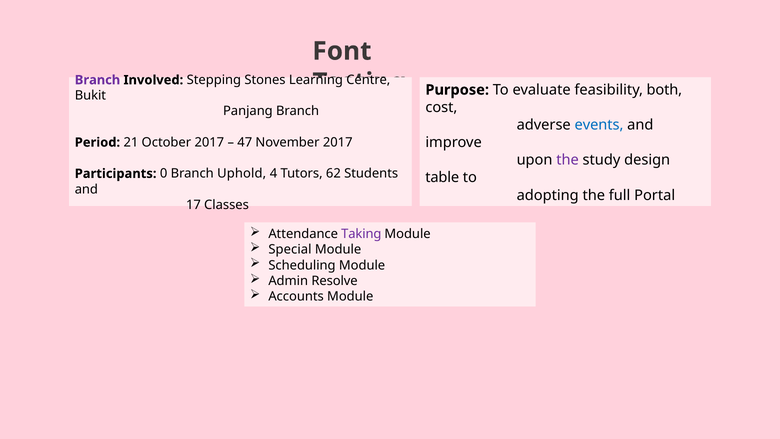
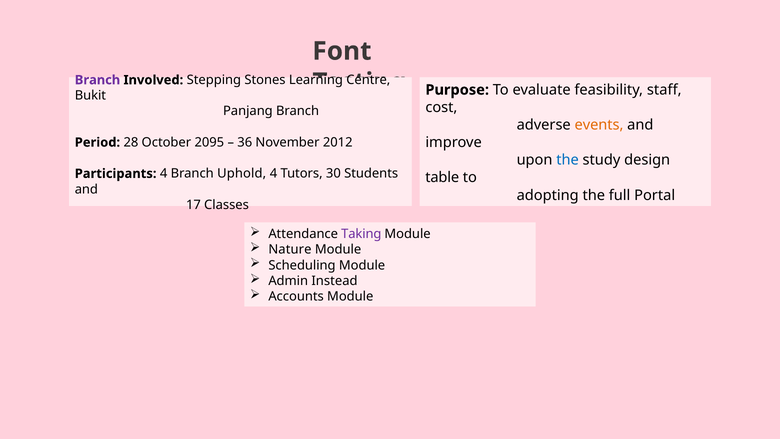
both: both -> staff (664, 90)
events colour: blue -> orange (599, 125)
21: 21 -> 28 (131, 142)
October 2017: 2017 -> 2095 (209, 142)
47: 47 -> 36 (245, 142)
November 2017: 2017 -> 2012 (338, 142)
the colour: purple -> blue (568, 160)
Participants 0: 0 -> 4 (164, 174)
62: 62 -> 30 (333, 174)
Special: Special -> Nature (290, 250)
Resolve: Resolve -> Instead (334, 281)
